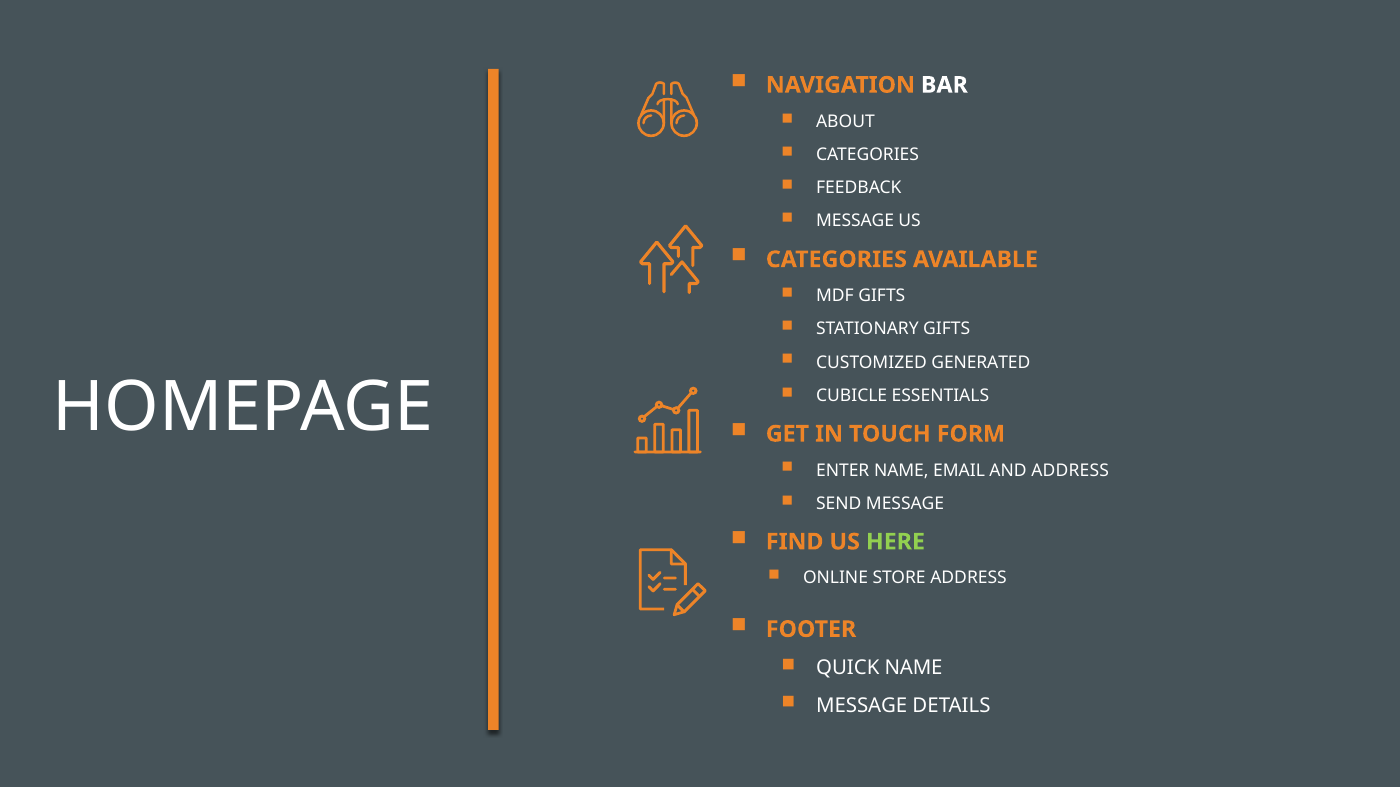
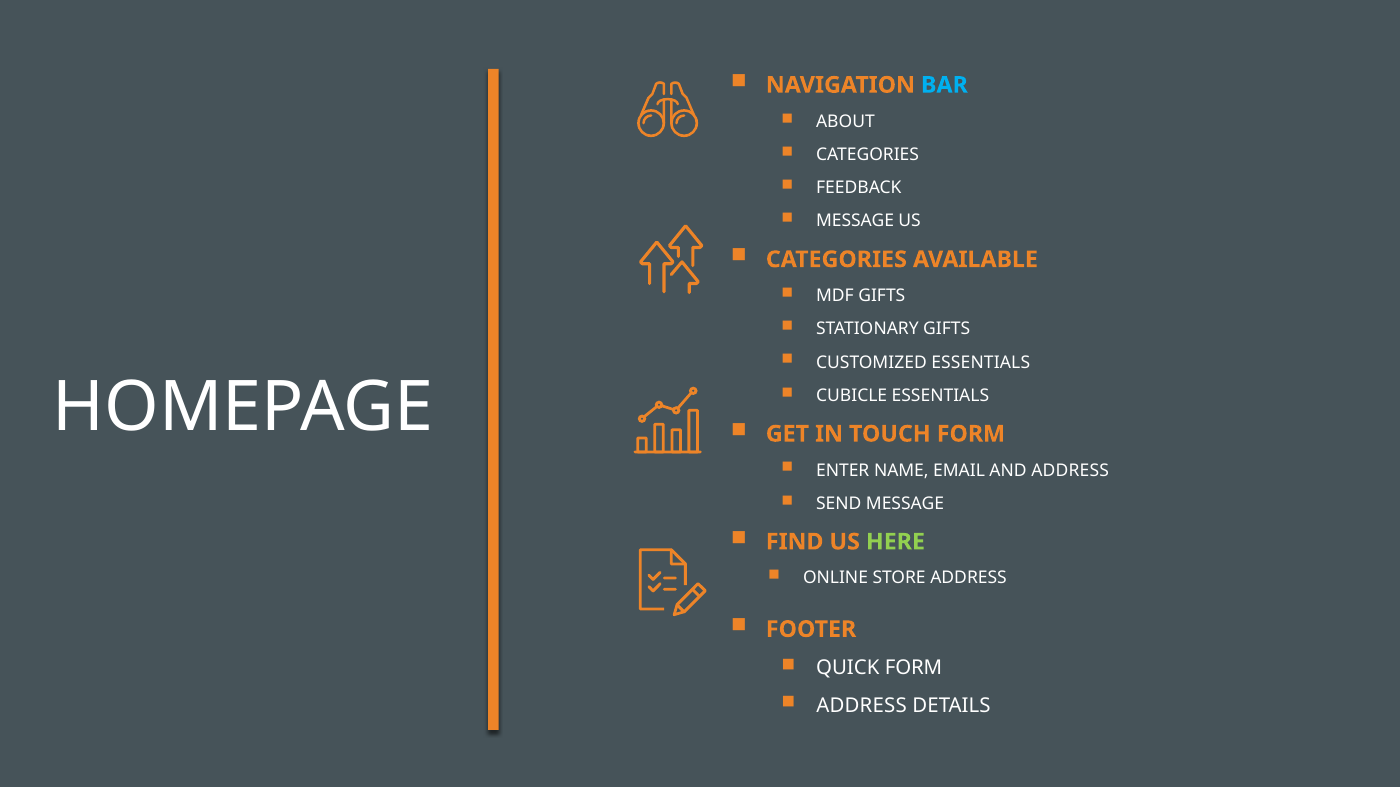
BAR colour: white -> light blue (944, 85)
CUSTOMIZED GENERATED: GENERATED -> ESSENTIALS (981, 363)
QUICK NAME: NAME -> FORM (914, 669)
MESSAGE: MESSAGE -> ADDRESS (862, 706)
